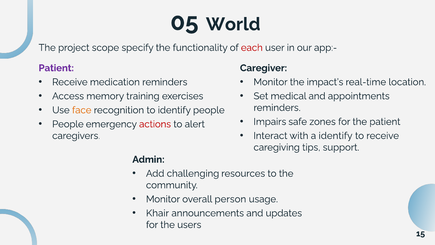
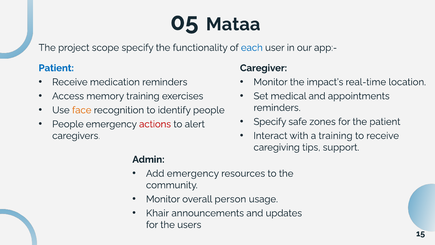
World: World -> Mataa (233, 24)
each colour: red -> blue (252, 48)
Patient colour: purple -> blue (56, 68)
Impairs: Impairs -> Specify (270, 122)
a identify: identify -> training (336, 136)
Add challenging: challenging -> emergency (193, 173)
